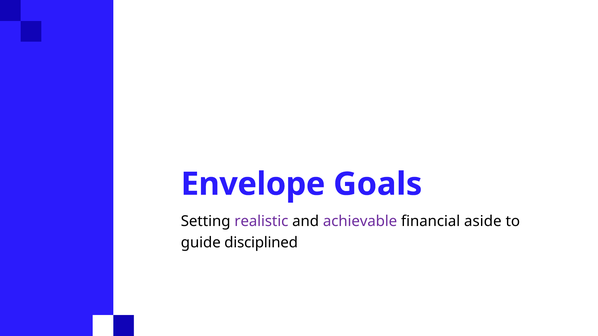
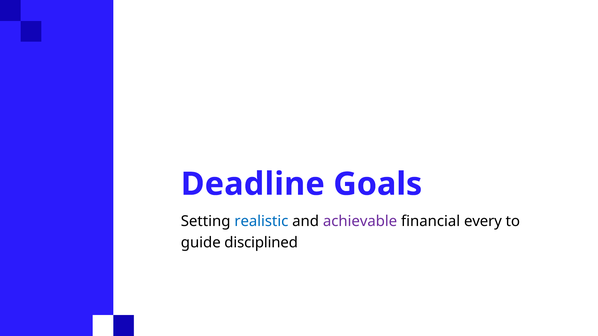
Envelope: Envelope -> Deadline (253, 184)
realistic colour: purple -> blue (261, 221)
aside: aside -> every (483, 221)
